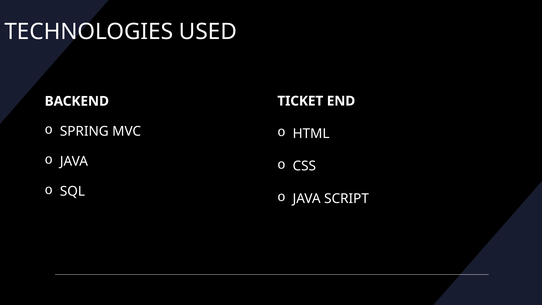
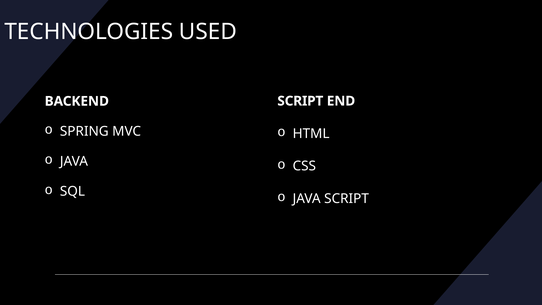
TICKET: TICKET -> SCRIPT (300, 101)
